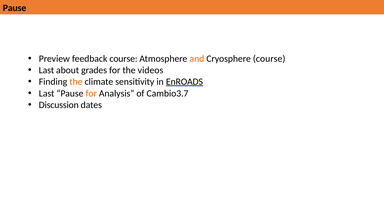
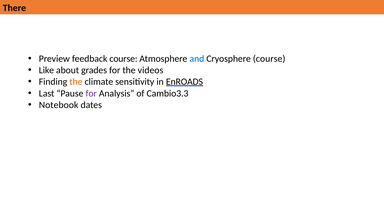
Pause: Pause -> There (14, 8)
and colour: orange -> blue (197, 59)
Last: Last -> Like (46, 70)
for colour: orange -> purple (91, 93)
Cambio3.7: Cambio3.7 -> Cambio3.3 (168, 93)
Discussion: Discussion -> Notebook (59, 105)
